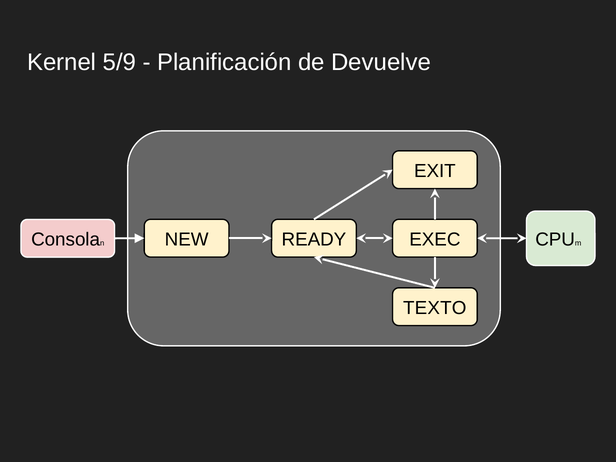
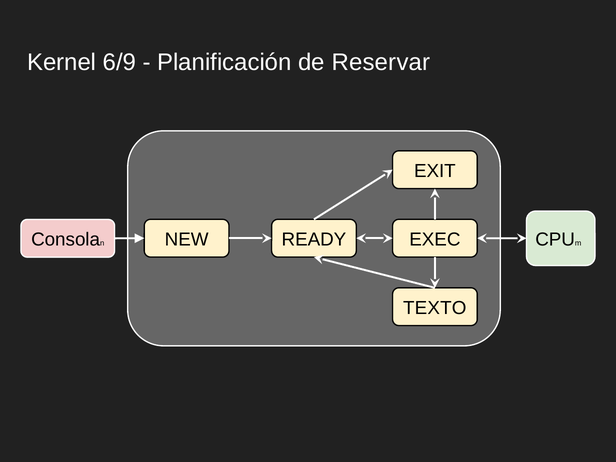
5/9: 5/9 -> 6/9 (119, 62)
Devuelve: Devuelve -> Reservar (381, 62)
